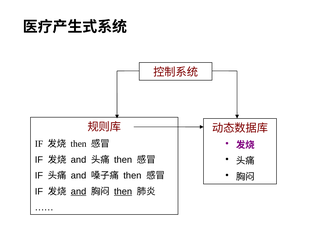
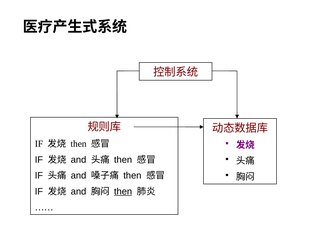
and underline: present -> none (79, 191)
